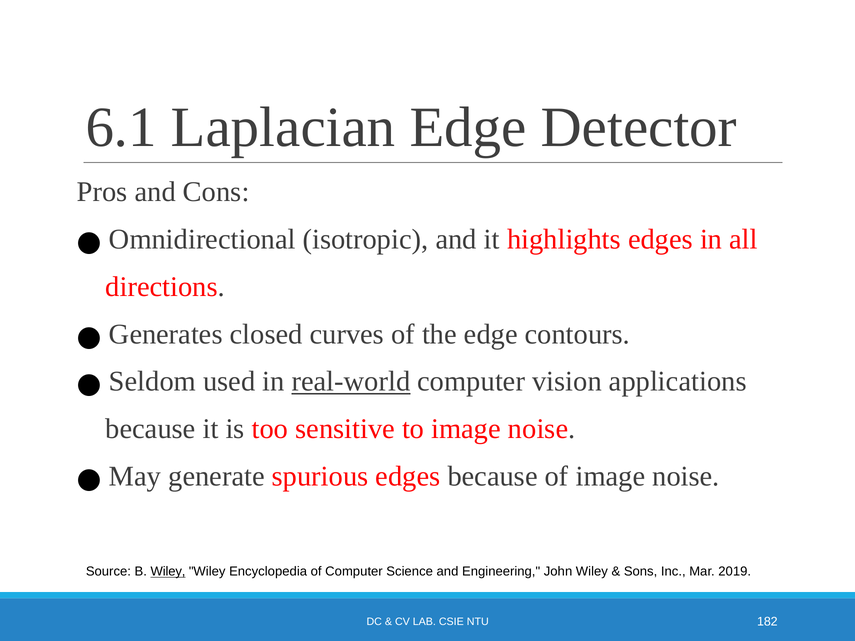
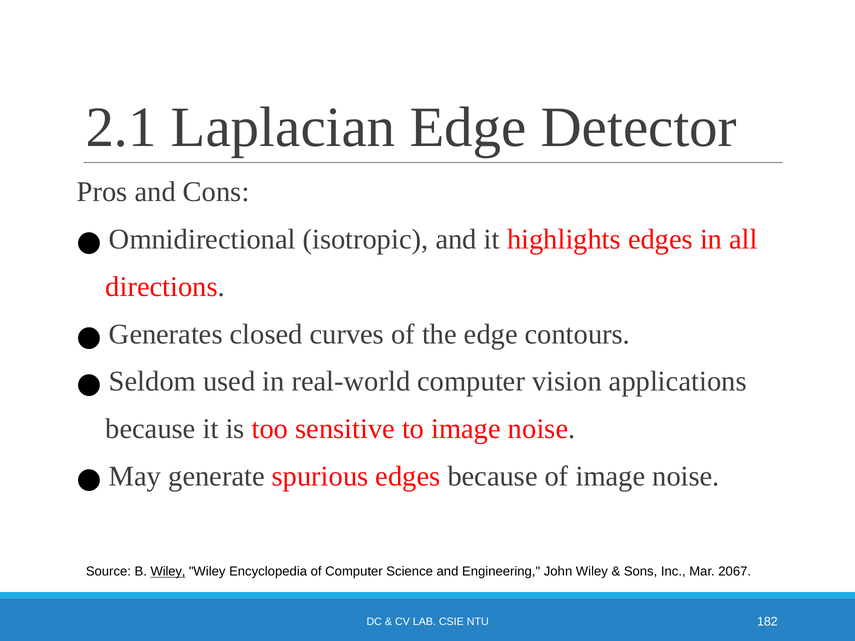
6.1: 6.1 -> 2.1 (121, 128)
real-world underline: present -> none (351, 382)
2019: 2019 -> 2067 (735, 572)
